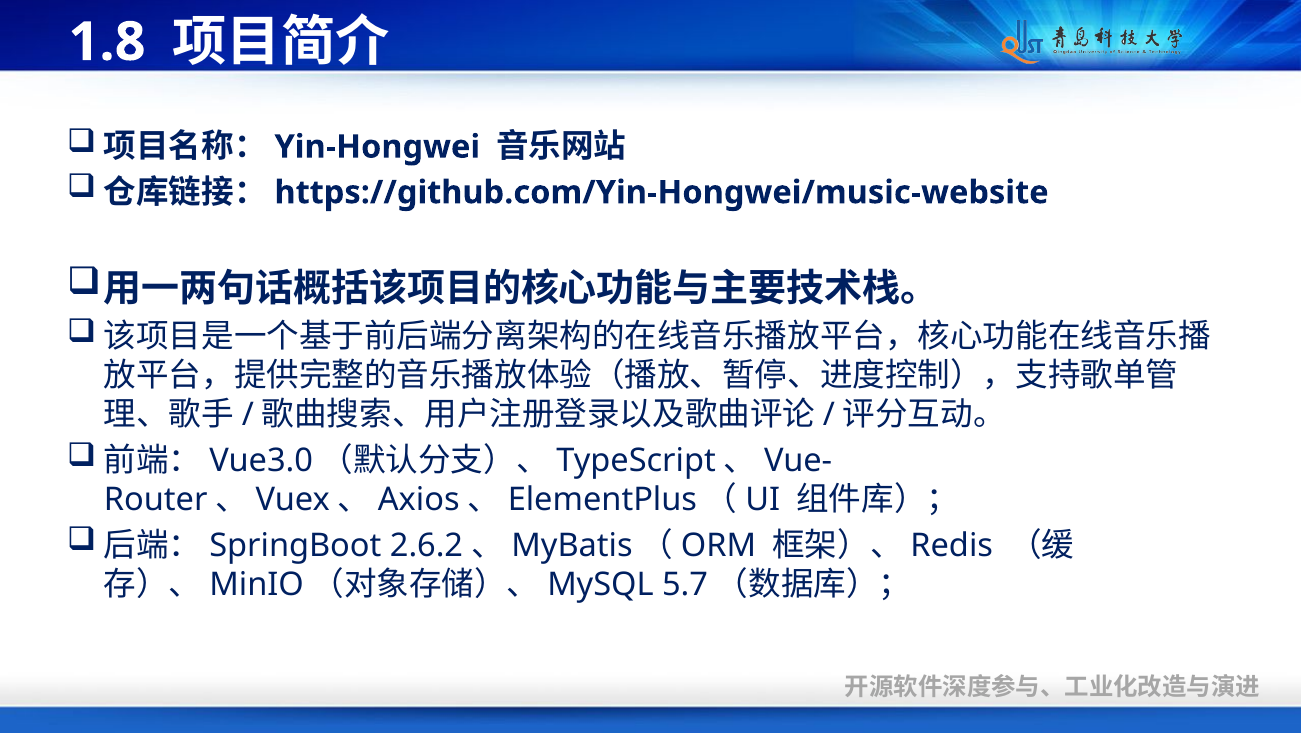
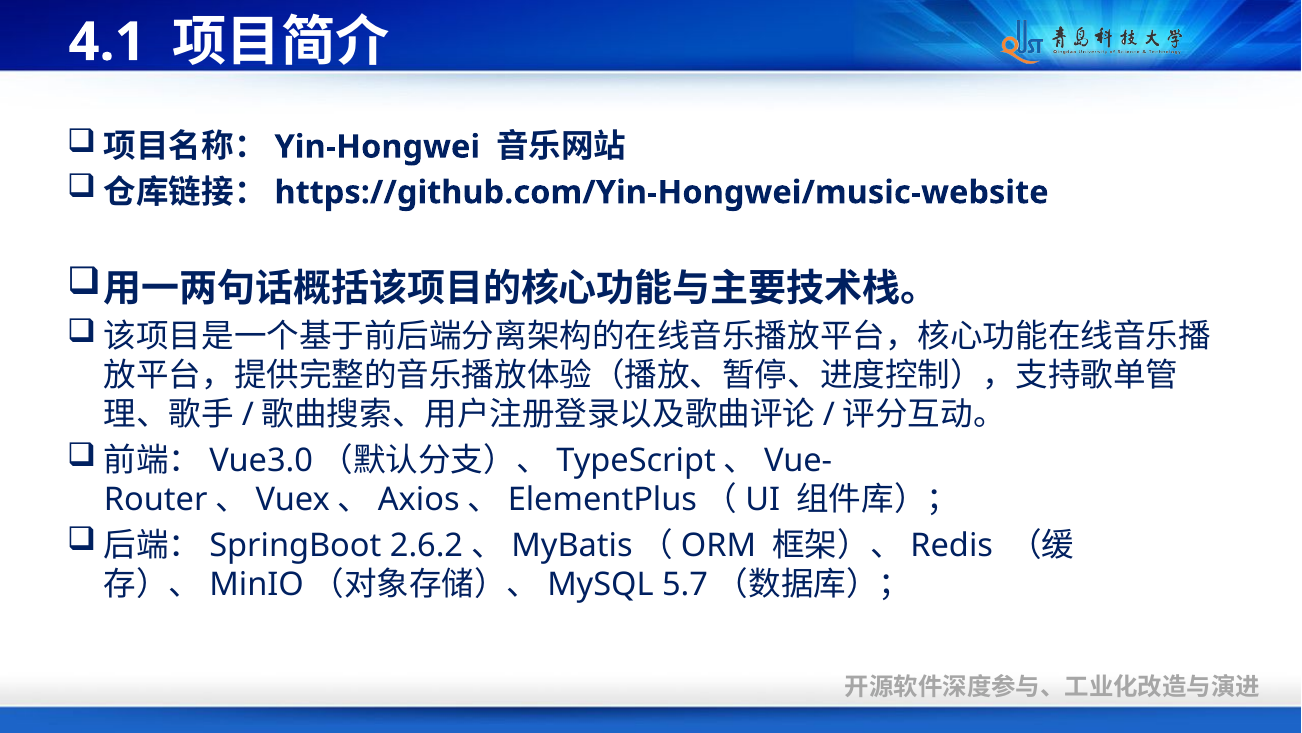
1.8: 1.8 -> 4.1 (107, 42)
